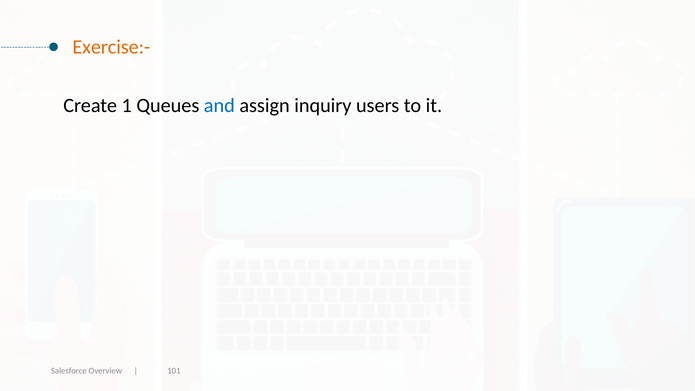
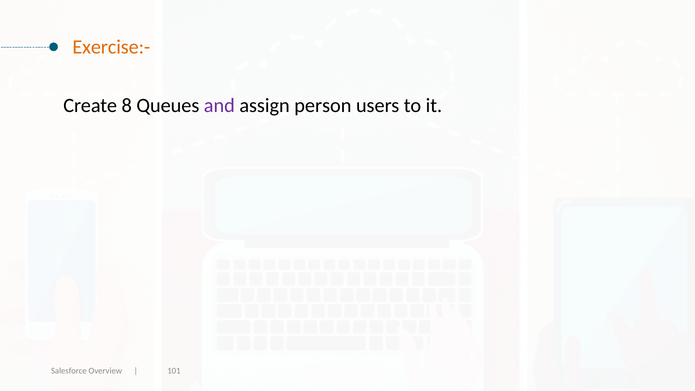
1: 1 -> 8 (127, 105)
and colour: blue -> purple (219, 105)
inquiry: inquiry -> person (323, 105)
